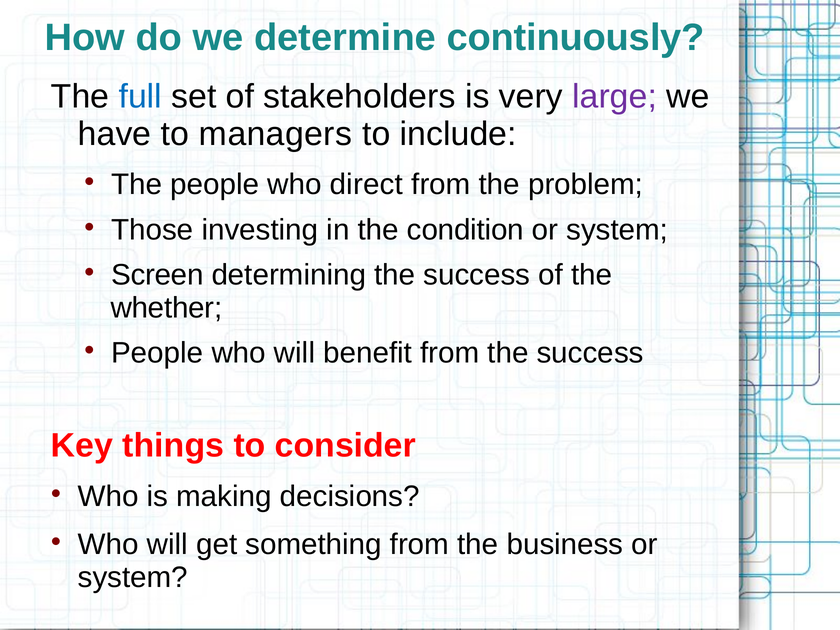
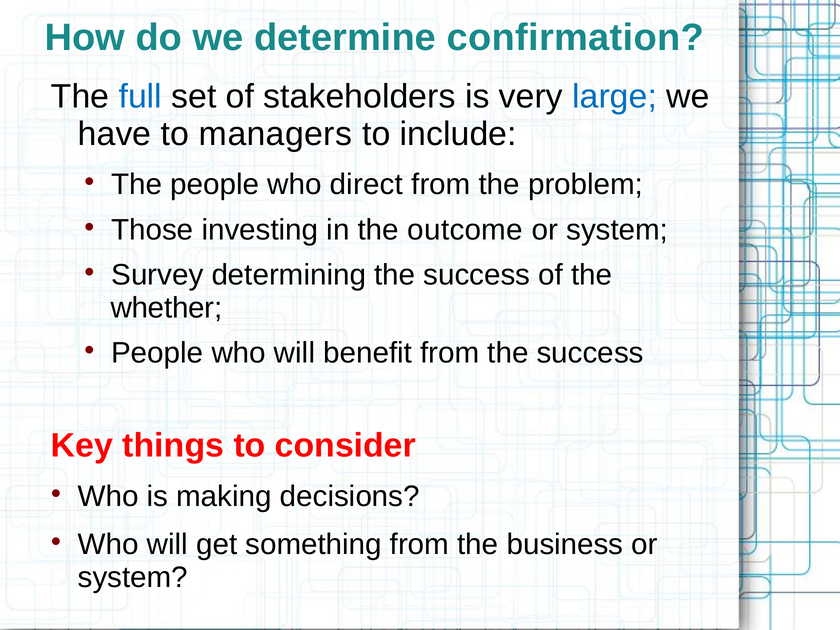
continuously: continuously -> confirmation (575, 38)
large colour: purple -> blue (615, 96)
condition: condition -> outcome (465, 230)
Screen: Screen -> Survey (157, 275)
